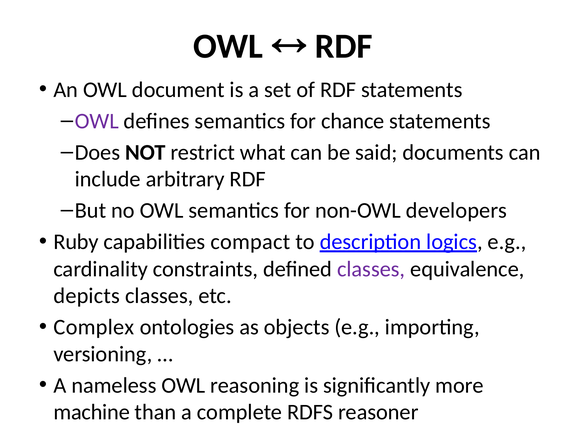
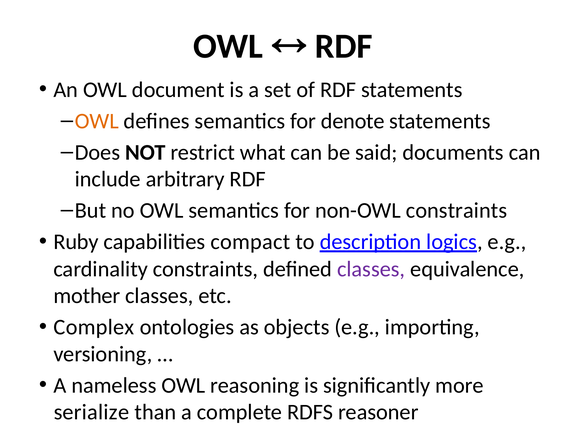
OWL colour: purple -> orange (97, 121)
chance: chance -> denote (353, 121)
non-OWL developers: developers -> constraints (456, 211)
depicts: depicts -> mother (87, 296)
machine: machine -> serialize (91, 412)
